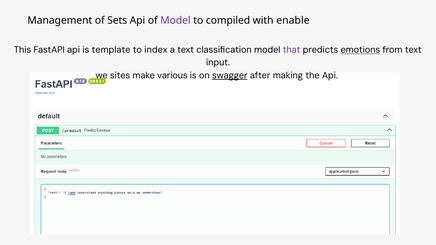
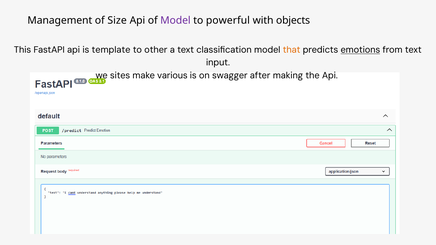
Sets: Sets -> Size (117, 20)
compiled: compiled -> powerful (228, 20)
enable: enable -> objects (293, 20)
index: index -> other (156, 50)
that colour: purple -> orange (292, 50)
swagger underline: present -> none (230, 75)
